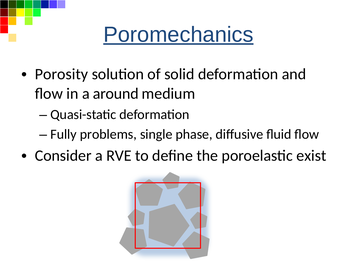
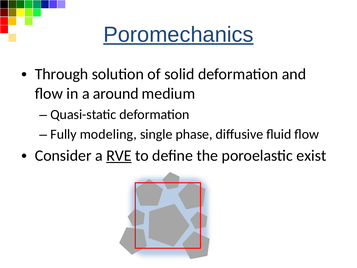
Porosity: Porosity -> Through (62, 74)
problems: problems -> modeling (108, 134)
RVE underline: none -> present (119, 156)
